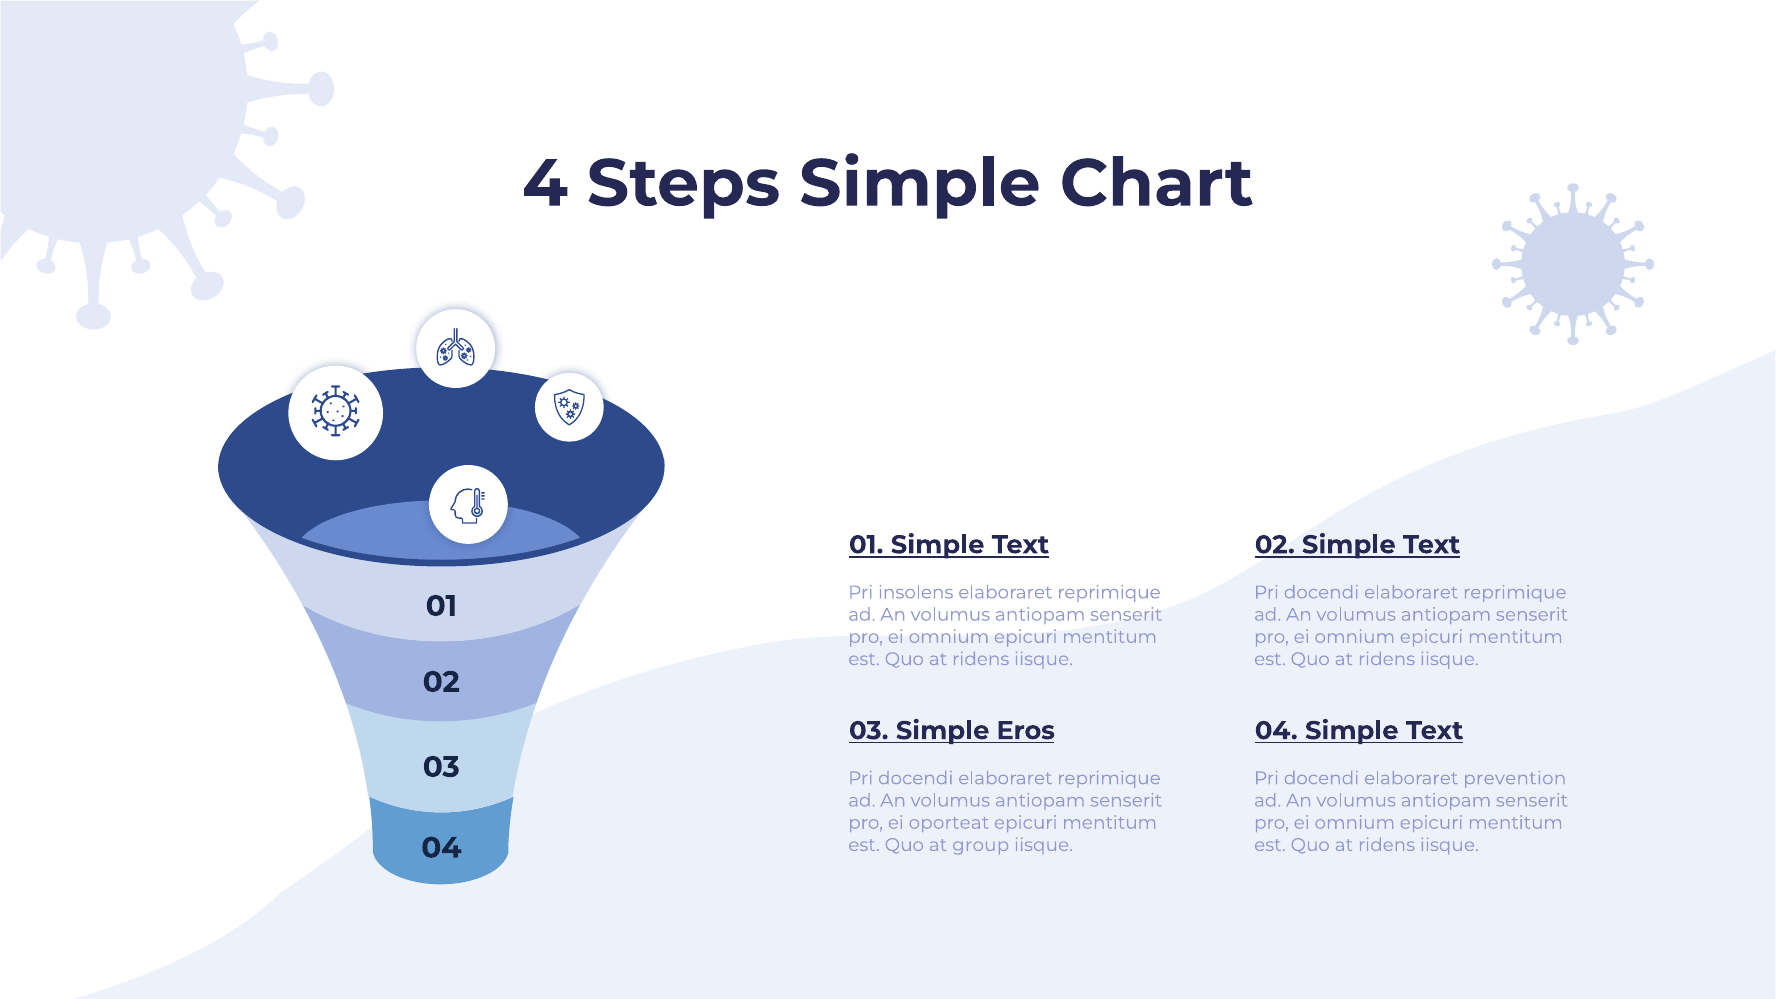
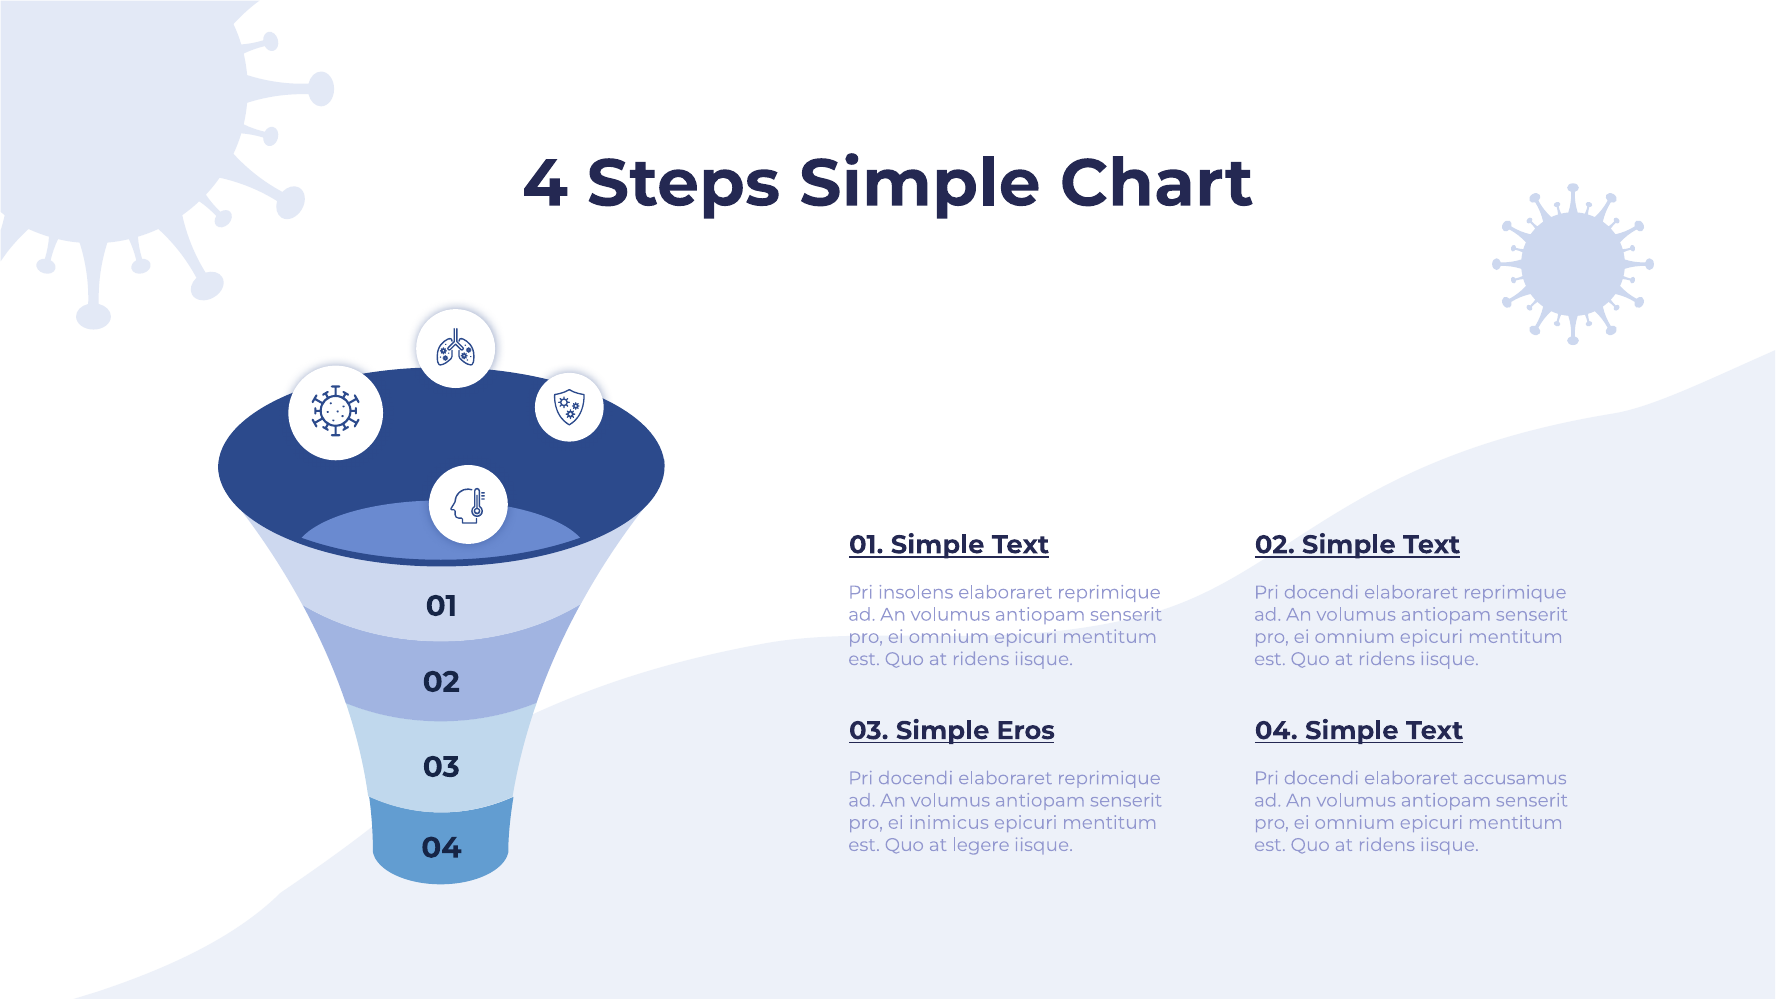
prevention: prevention -> accusamus (1515, 778)
oporteat: oporteat -> inimicus (949, 823)
group: group -> legere (981, 845)
